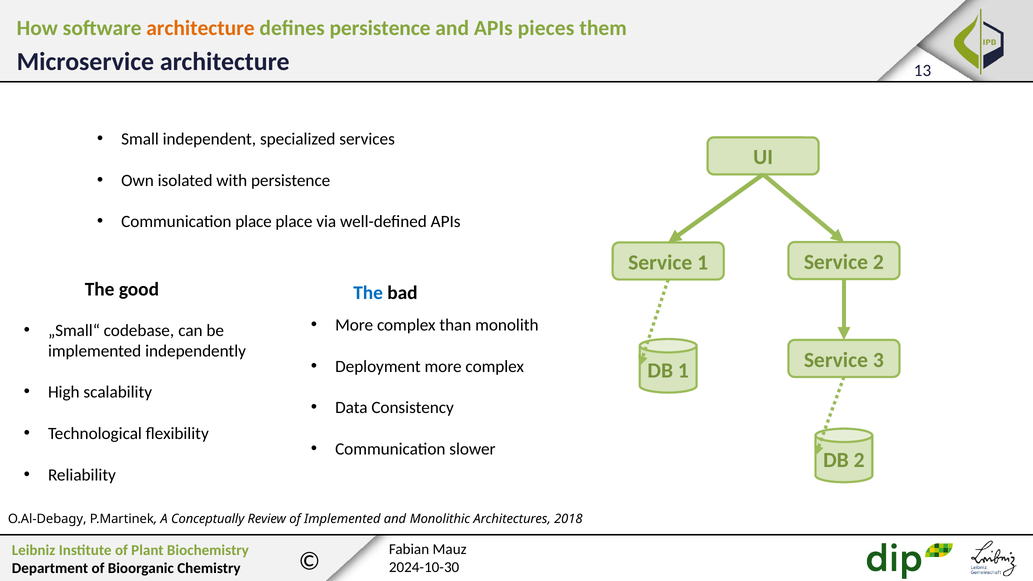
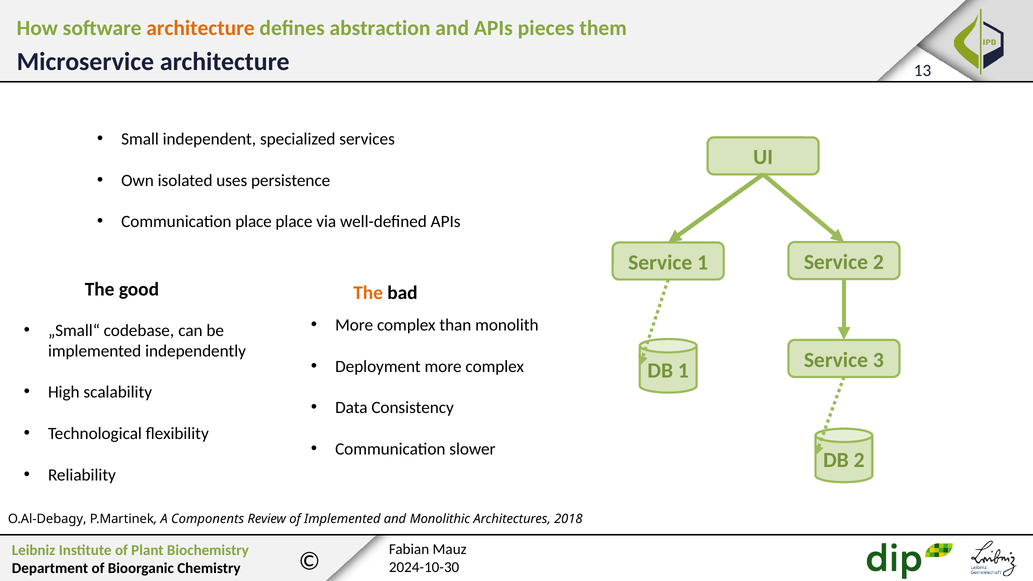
defines persistence: persistence -> abstraction (380, 28)
with: with -> uses (232, 180)
The colour: blue -> orange (368, 293)
Conceptually: Conceptually -> Components (208, 519)
